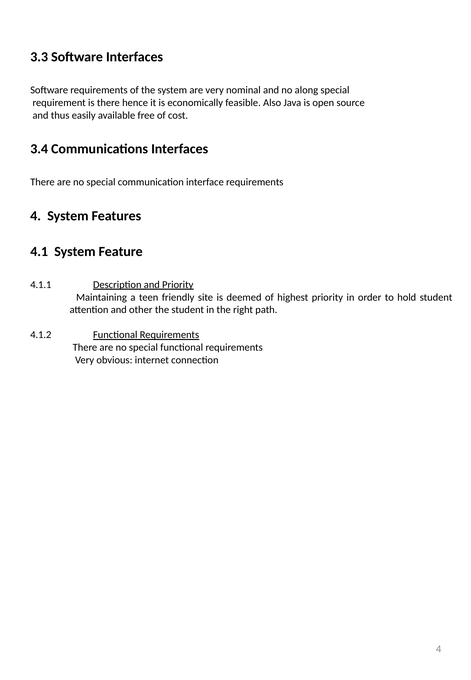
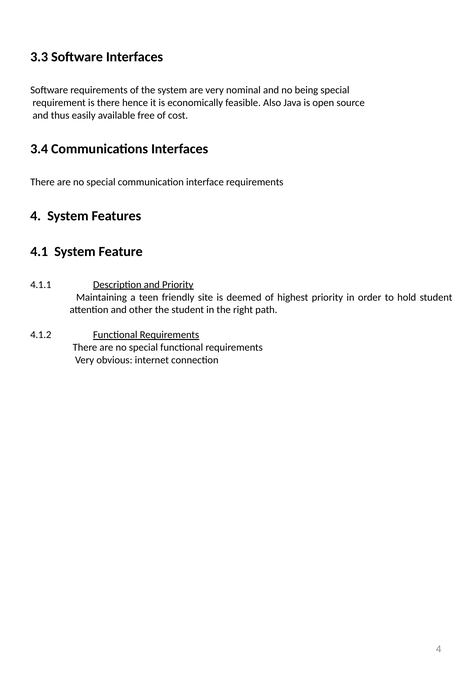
along: along -> being (306, 90)
